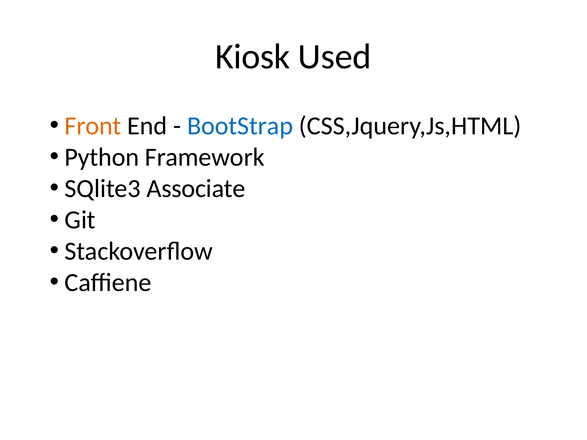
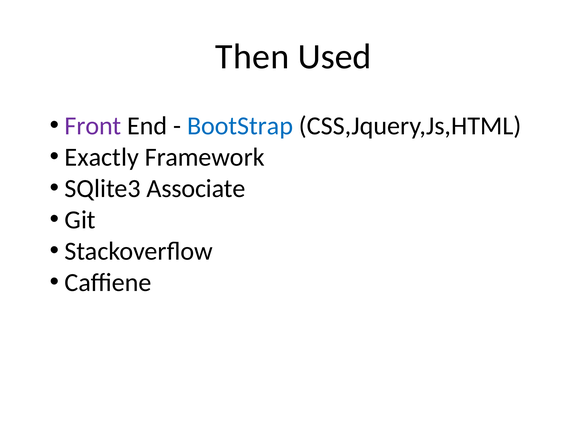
Kiosk: Kiosk -> Then (252, 57)
Front colour: orange -> purple (93, 126)
Python: Python -> Exactly (102, 157)
